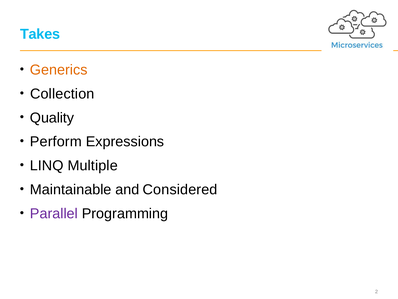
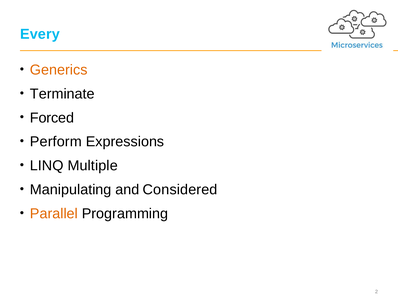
Takes: Takes -> Every (40, 34)
Collection: Collection -> Terminate (62, 94)
Quality: Quality -> Forced (52, 118)
Maintainable: Maintainable -> Manipulating (71, 189)
Parallel colour: purple -> orange (54, 213)
